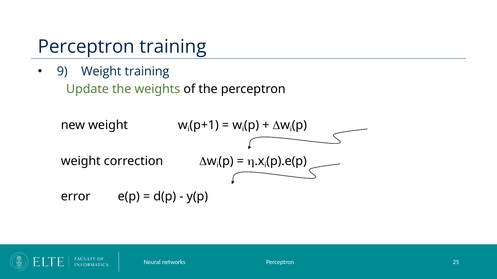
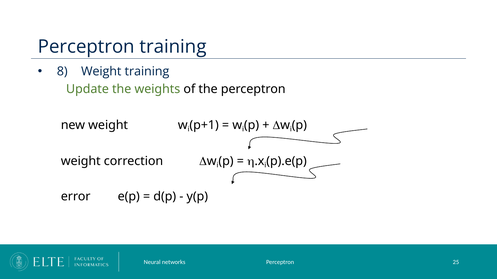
9: 9 -> 8 (62, 72)
